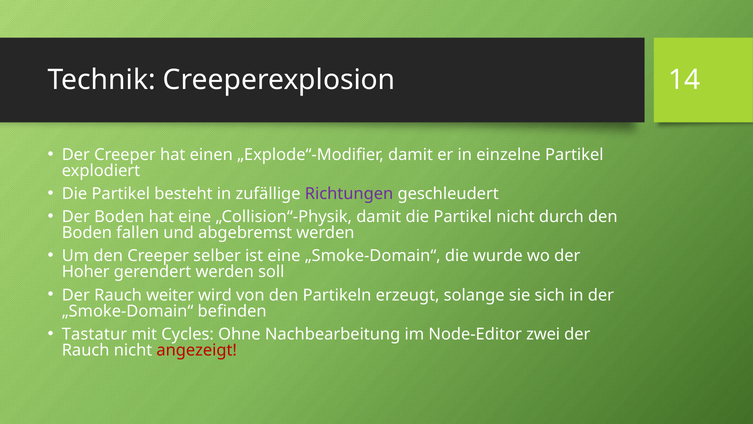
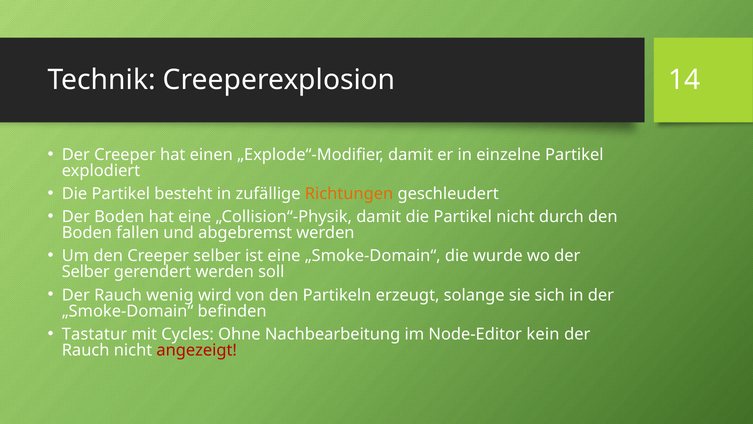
Richtungen colour: purple -> orange (349, 194)
Hoher: Hoher -> Selber (86, 272)
weiter: weiter -> wenig (170, 295)
zwei: zwei -> kein (543, 334)
